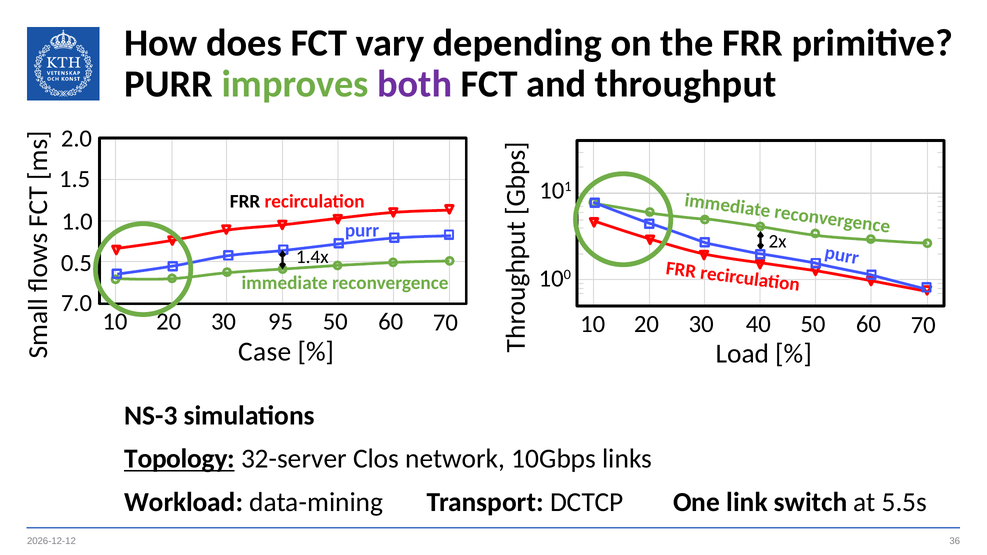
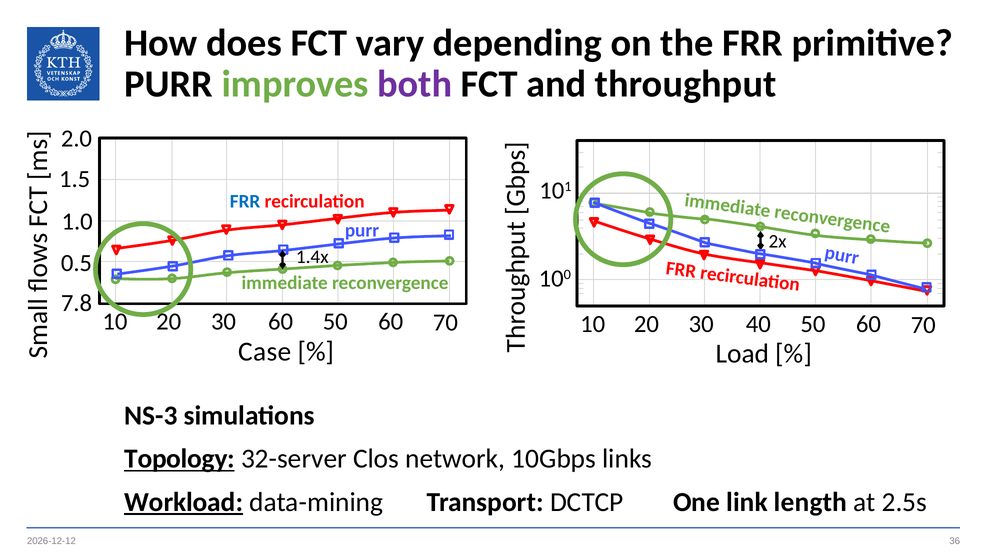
FRR colour: black -> blue (245, 202)
7.0: 7.0 -> 7.8 (76, 303)
30 95: 95 -> 60 (281, 322)
Workload underline: none -> present (184, 502)
switch: switch -> length (810, 502)
5.5s: 5.5s -> 2.5s (904, 502)
